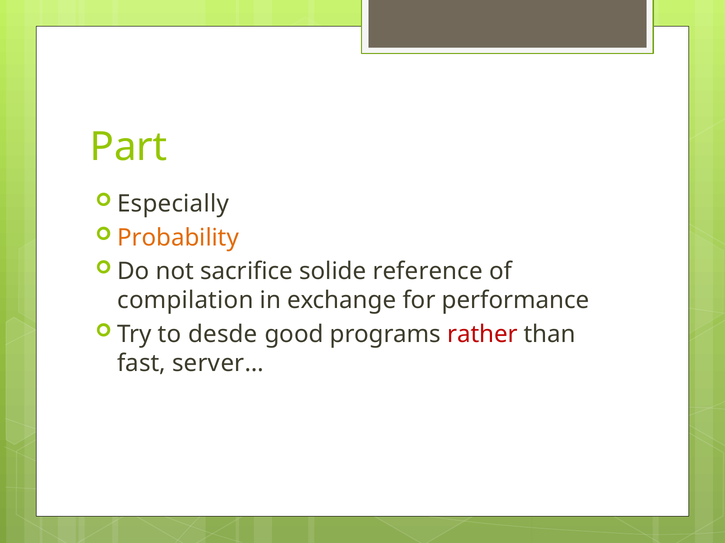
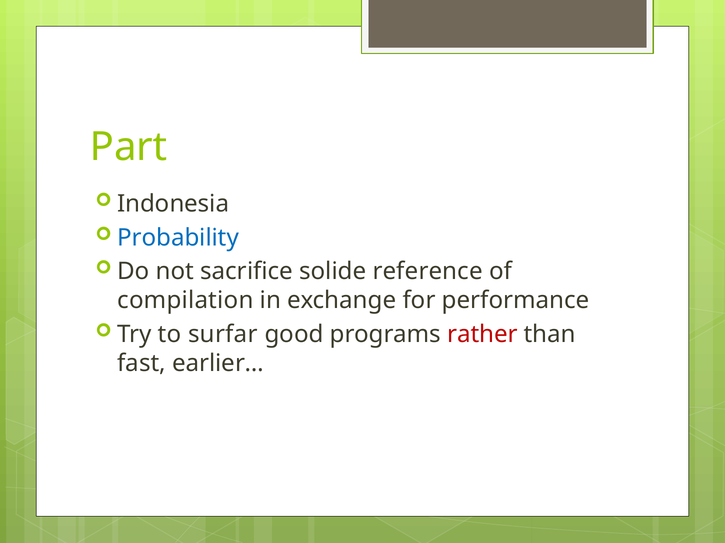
Especially: Especially -> Indonesia (173, 204)
Probability colour: orange -> blue (178, 238)
desde: desde -> surfar (223, 335)
server…: server… -> earlier… (218, 364)
